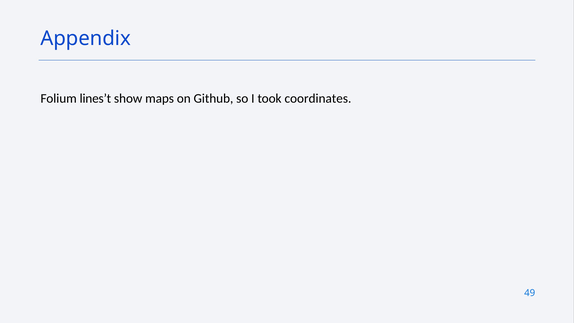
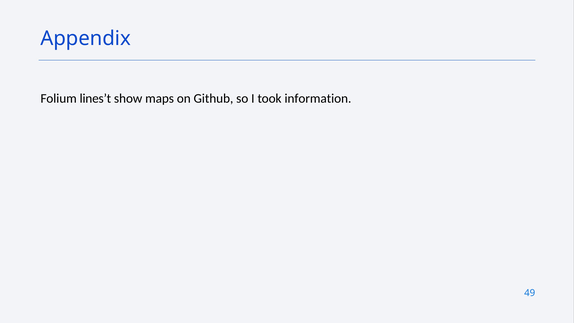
coordinates: coordinates -> information (318, 98)
